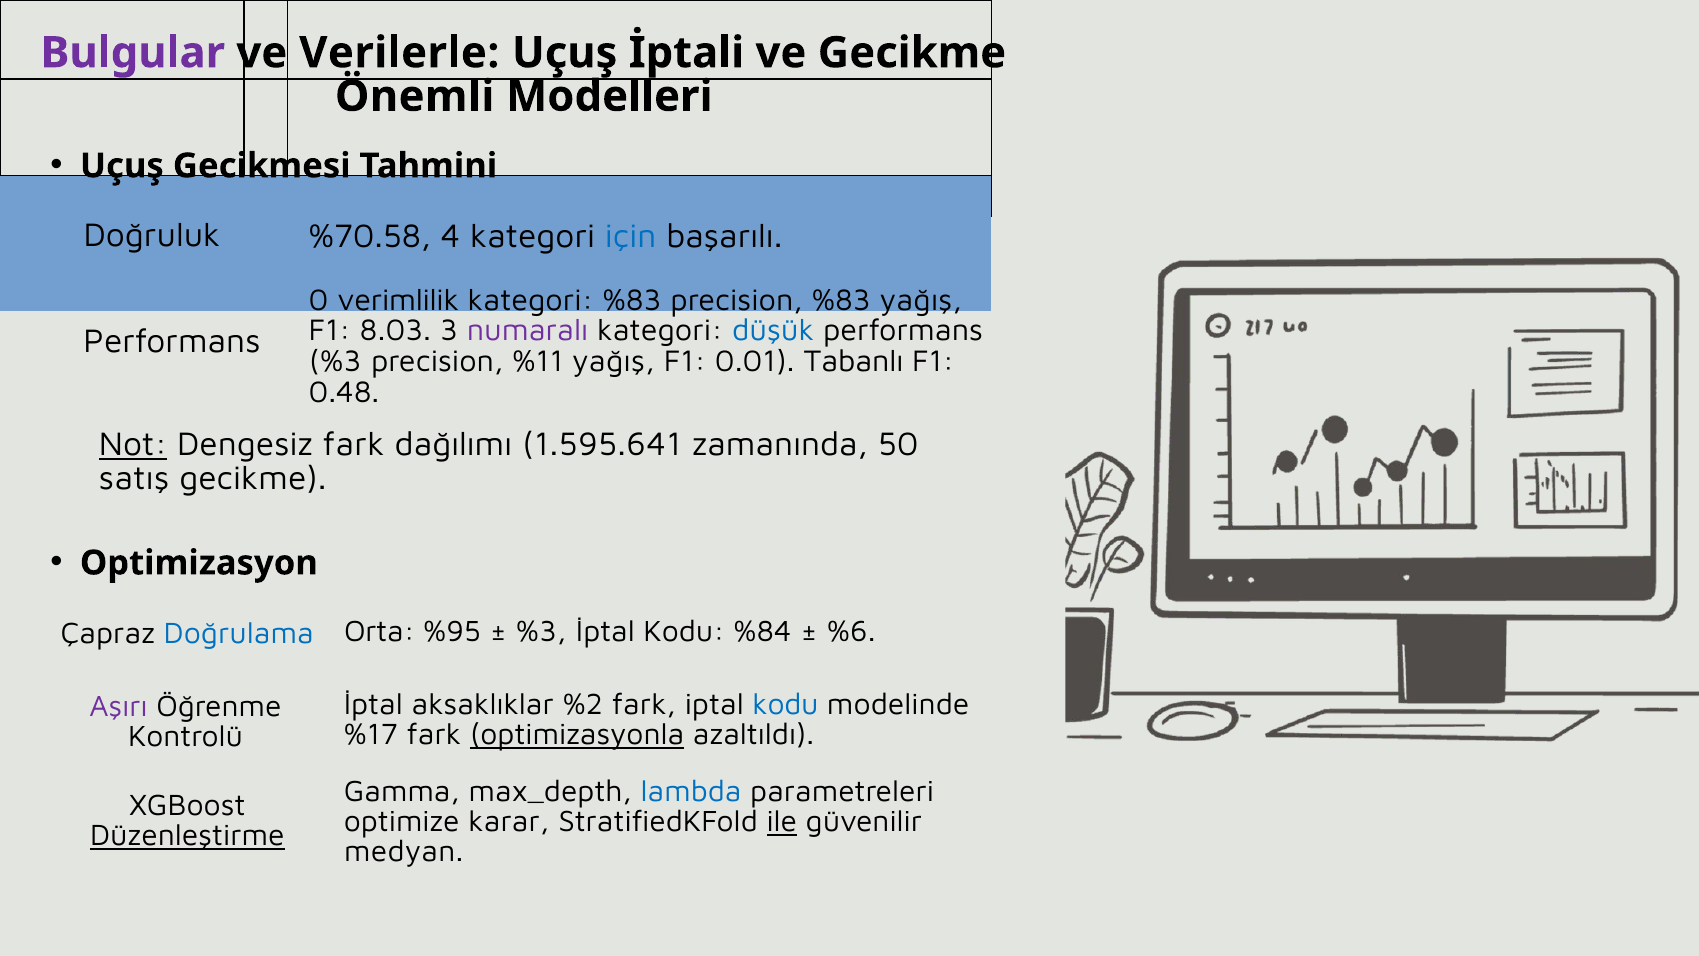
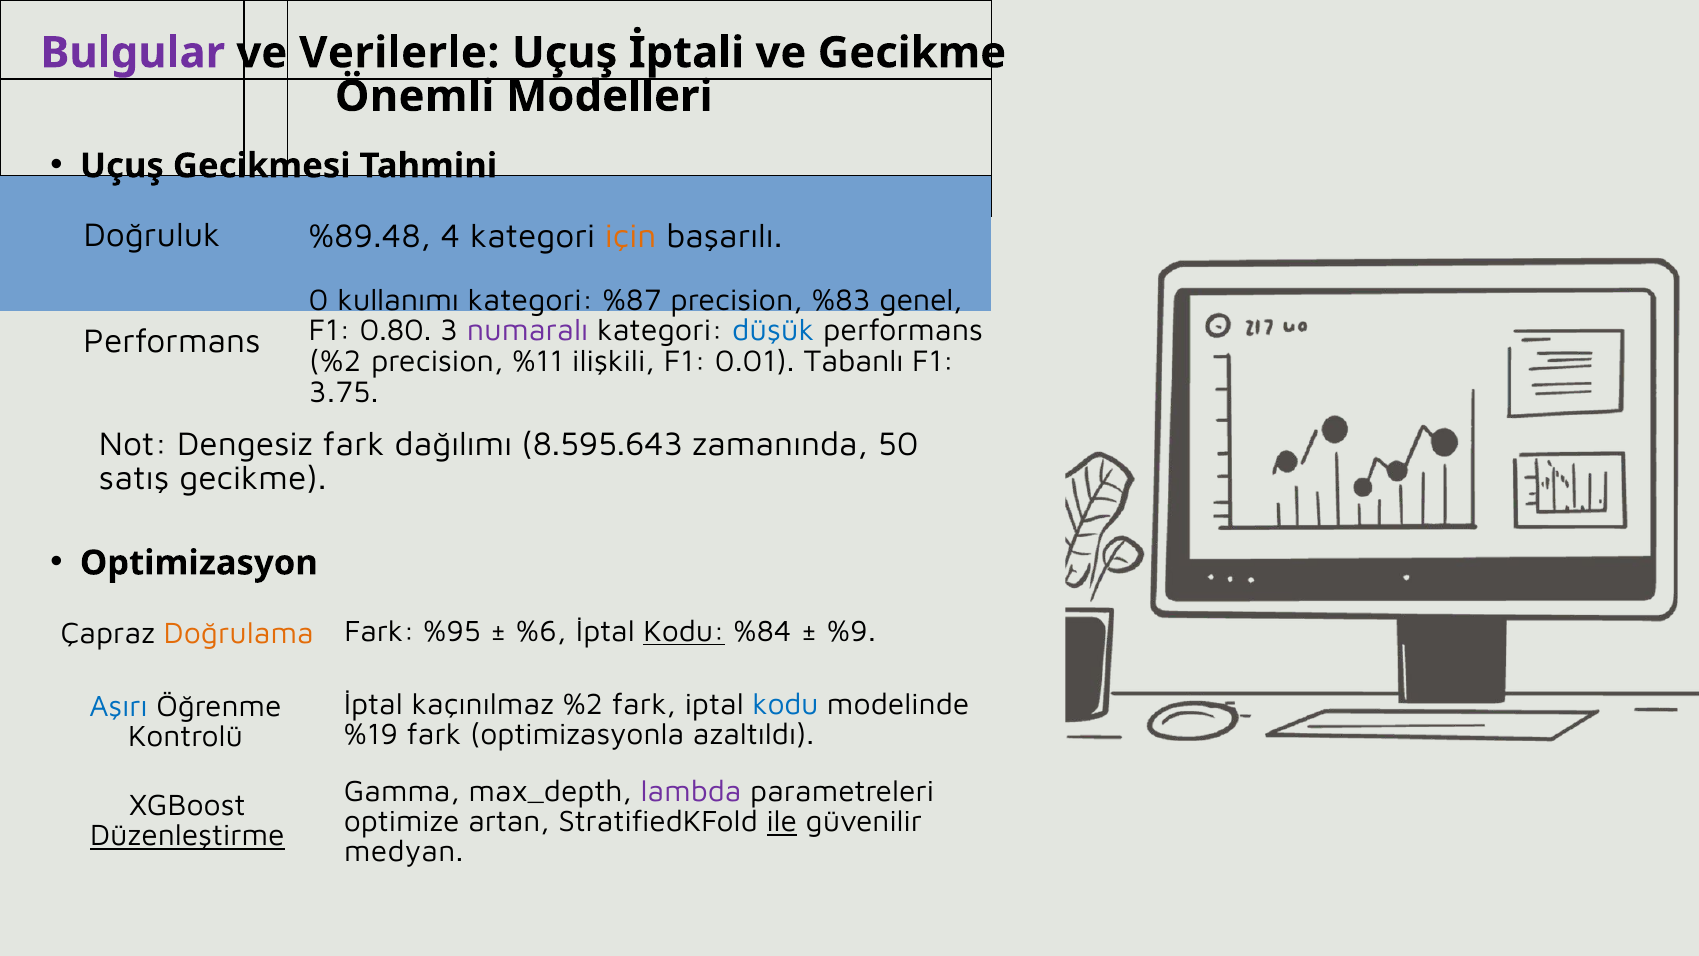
%70.58: %70.58 -> %89.48 (370, 236)
için colour: blue -> orange (631, 236)
verimlilik: verimlilik -> kullanımı (398, 300)
kategori %83: %83 -> %87 (632, 300)
%83 yağış: yağış -> genel (921, 300)
8.03: 8.03 -> 0.80 (396, 331)
%3: %3 -> %2 (335, 361)
%11 yağış: yağış -> ilişkili (614, 361)
0.48: 0.48 -> 3.75 (344, 392)
Not underline: present -> none (133, 444)
1.595.641: 1.595.641 -> 8.595.643 (602, 444)
Orta: Orta -> Fark (380, 631)
%3: %3 -> %6 (541, 631)
Kodu underline: none -> present (684, 631)
%6: %6 -> %9 (851, 631)
Doğrulama colour: blue -> orange (239, 633)
aksaklıklar: aksaklıklar -> kaçınılmaz (483, 704)
Aşırı colour: purple -> blue (119, 706)
%17: %17 -> %19 (371, 735)
optimizasyonla underline: present -> none (577, 735)
lambda colour: blue -> purple (691, 792)
karar: karar -> artan (509, 822)
